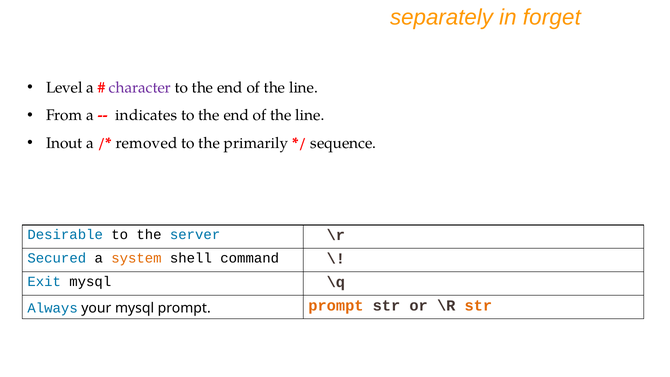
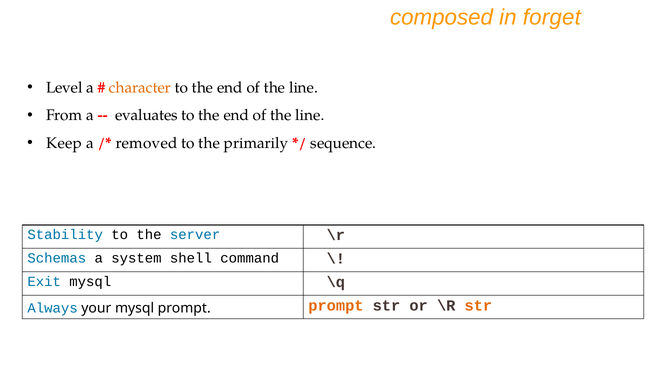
separately: separately -> composed (442, 17)
character colour: purple -> orange (140, 88)
indicates: indicates -> evaluates (146, 115)
Inout: Inout -> Keep (64, 143)
Desirable: Desirable -> Stability (65, 234)
Secured: Secured -> Schemas (57, 258)
system colour: orange -> black (136, 258)
